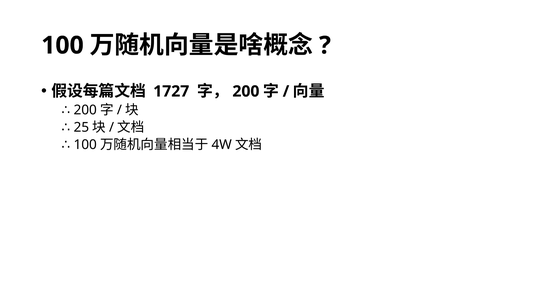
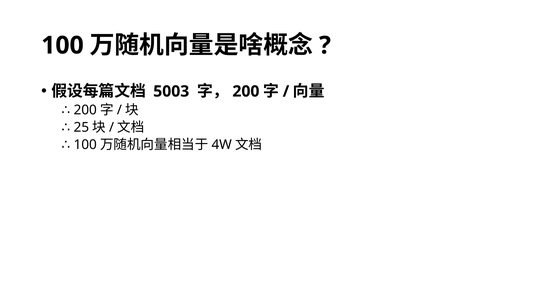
1727: 1727 -> 5003 (171, 91)
